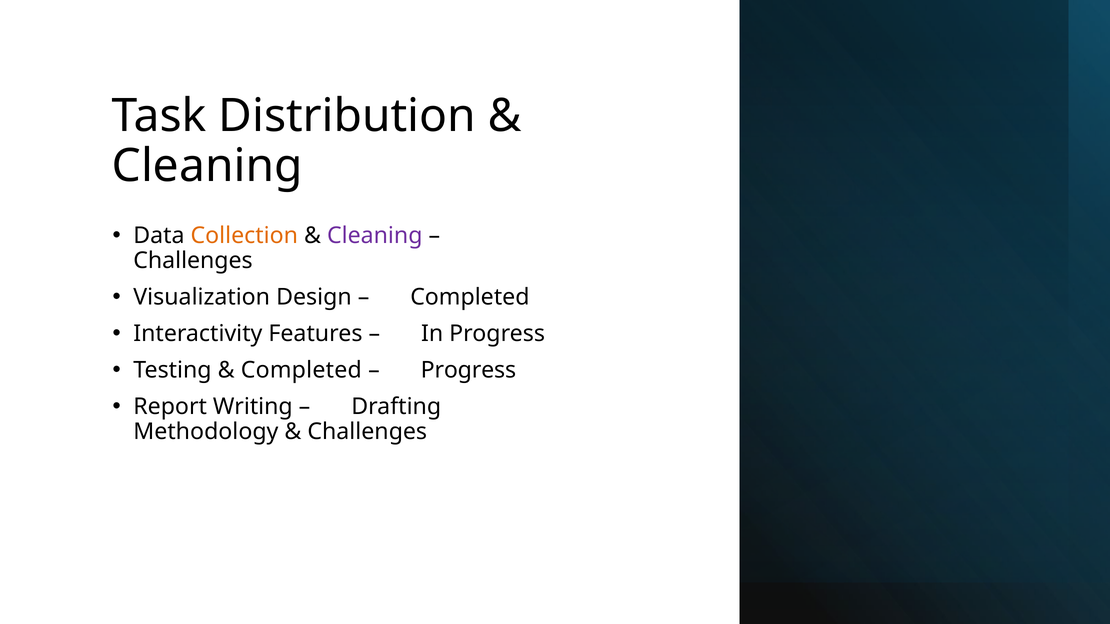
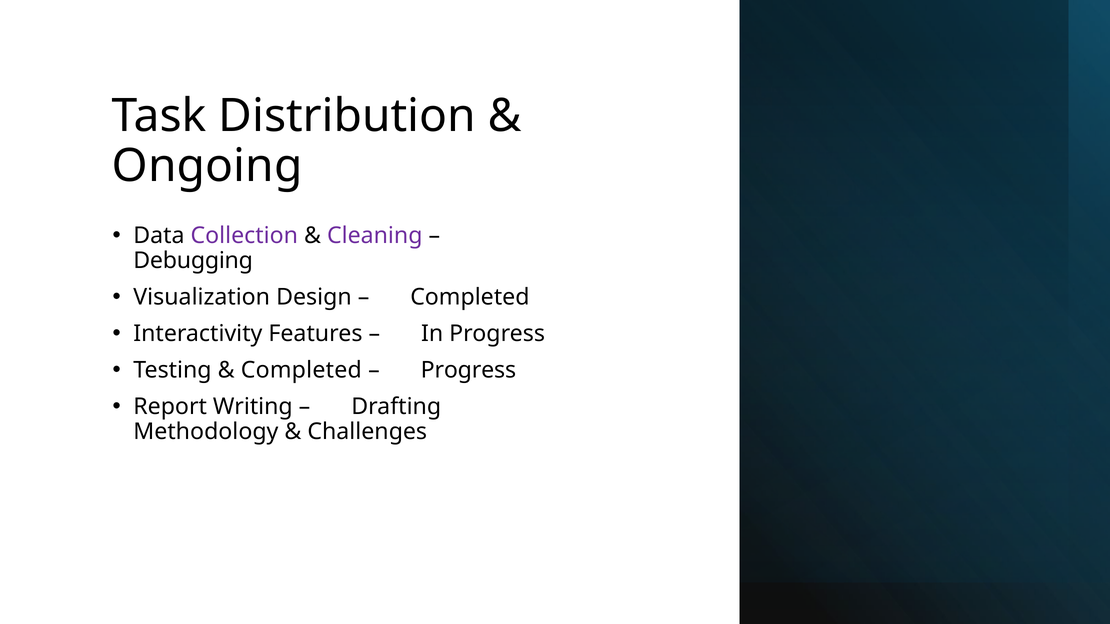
Cleaning: Cleaning -> Ongoing (207, 166)
Collection colour: orange -> purple (244, 236)
Challenges: Challenges -> Debugging (193, 261)
